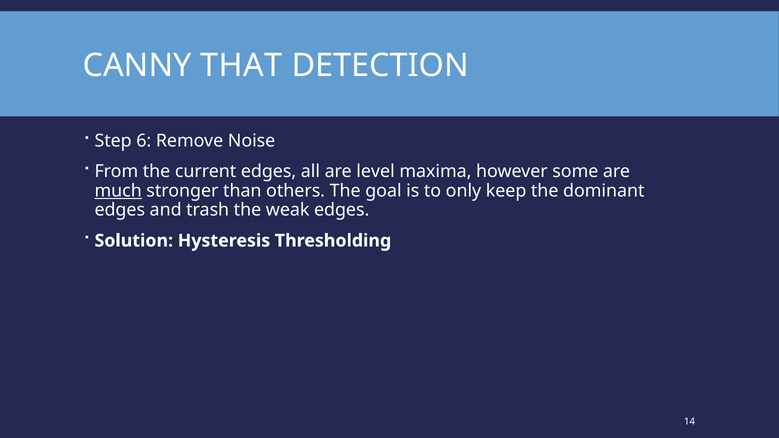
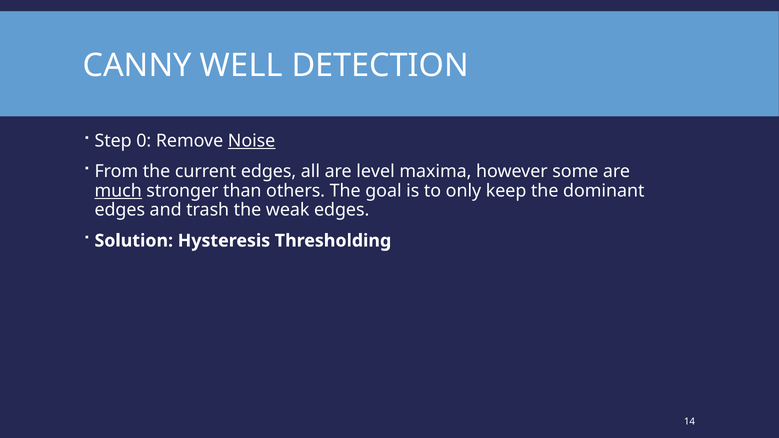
THAT: THAT -> WELL (241, 66)
6: 6 -> 0 (144, 141)
Noise underline: none -> present (252, 141)
